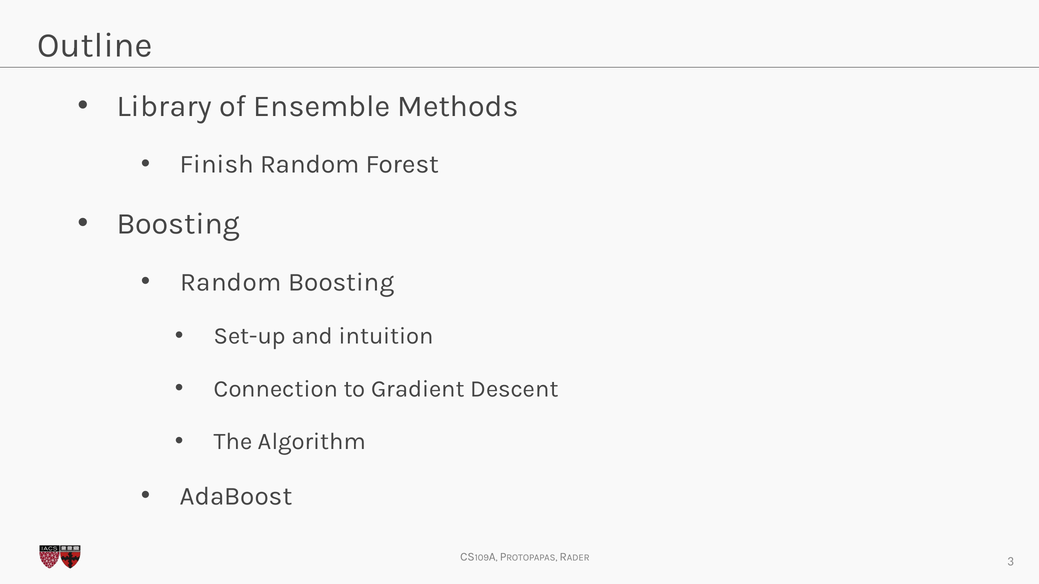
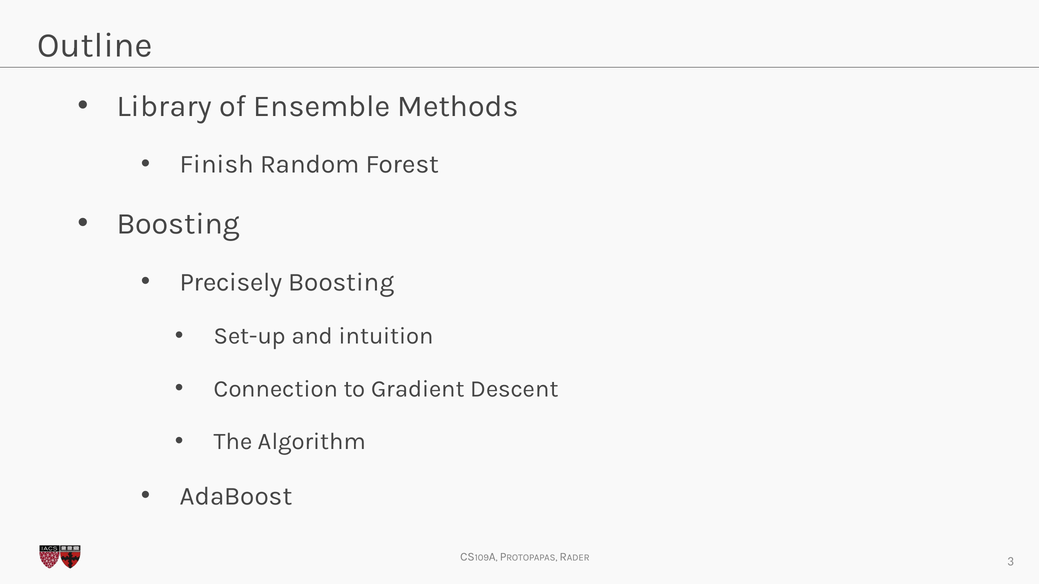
Random: Random -> Precisely (231, 282)
